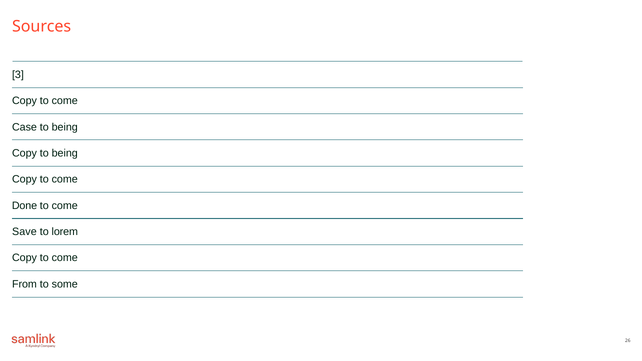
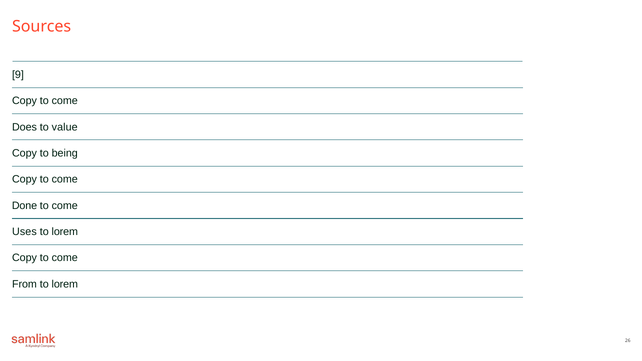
3: 3 -> 9 (18, 75)
Case: Case -> Does (24, 127)
being: being -> value (65, 127)
Save: Save -> Uses (24, 232)
some: some -> lorem (65, 284)
